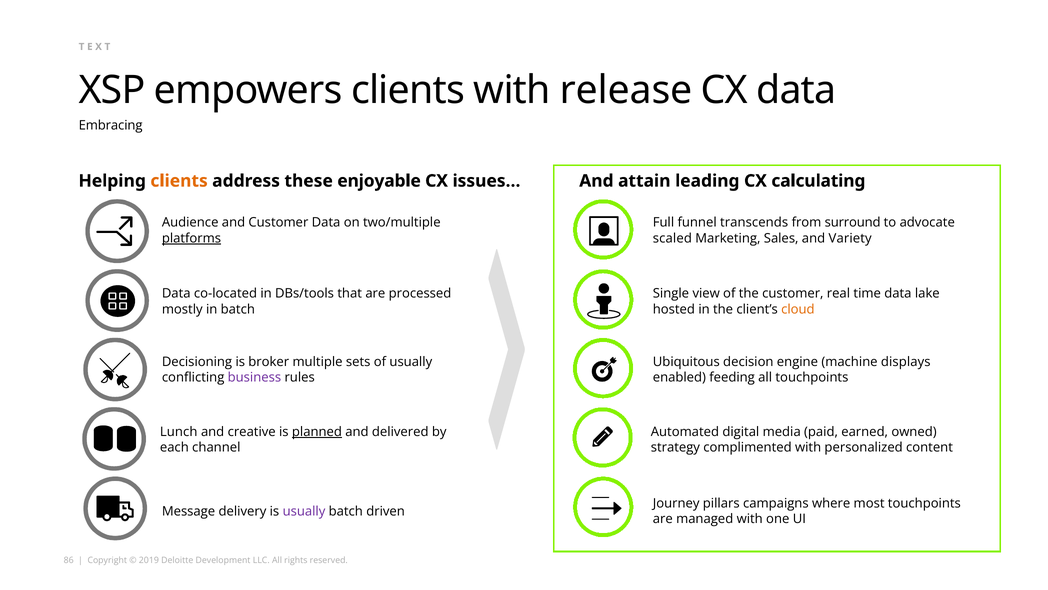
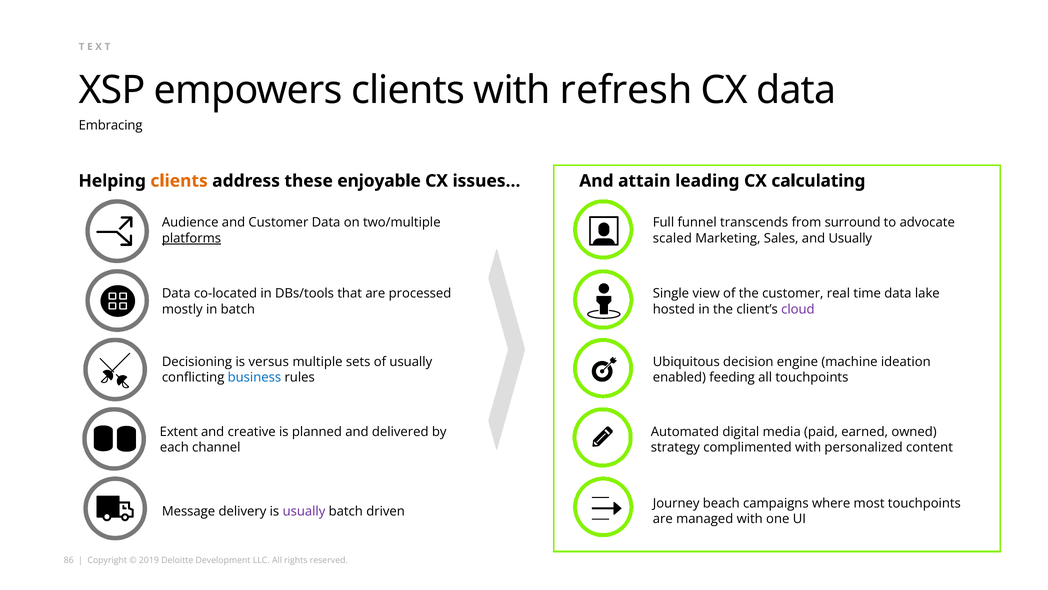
release: release -> refresh (626, 90)
and Variety: Variety -> Usually (850, 238)
cloud colour: orange -> purple (798, 309)
broker: broker -> versus (269, 362)
displays: displays -> ideation (906, 362)
business colour: purple -> blue (254, 377)
Lunch: Lunch -> Extent (179, 431)
planned underline: present -> none (317, 431)
pillars: pillars -> beach (721, 503)
